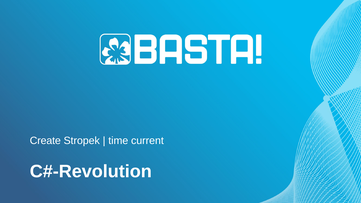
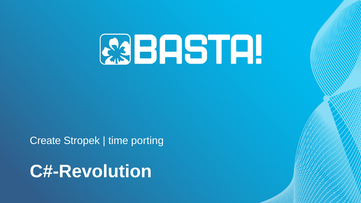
current: current -> porting (147, 141)
